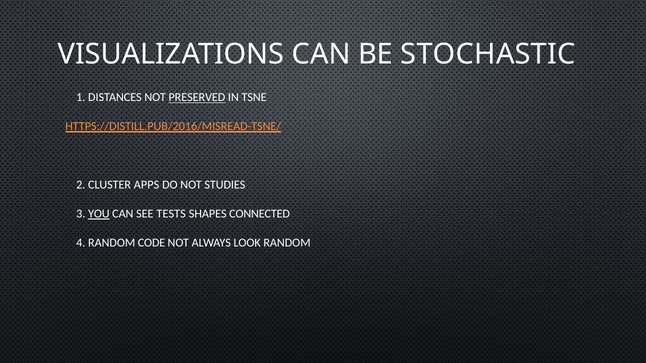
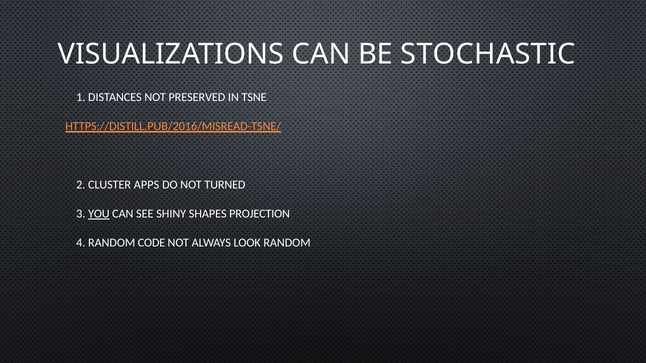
PRESERVED underline: present -> none (197, 98)
STUDIES: STUDIES -> TURNED (225, 185)
TESTS: TESTS -> SHINY (171, 214)
CONNECTED: CONNECTED -> PROJECTION (260, 214)
